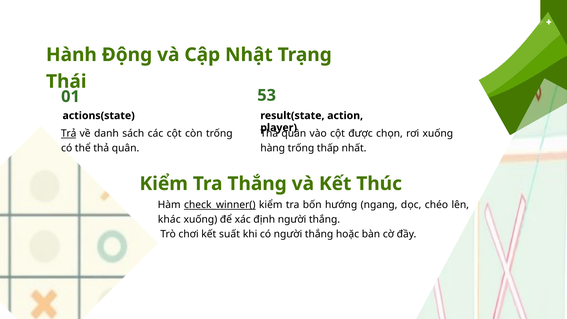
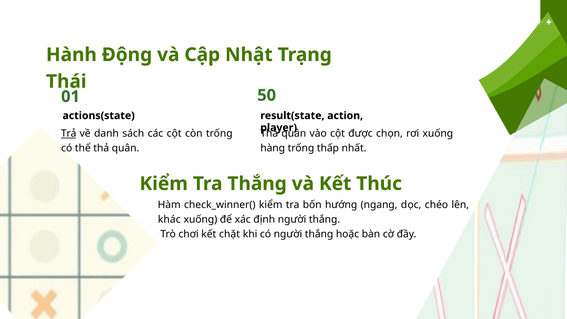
53: 53 -> 50 (267, 95)
check_winner( underline: present -> none (220, 205)
suất: suất -> chặt (230, 234)
